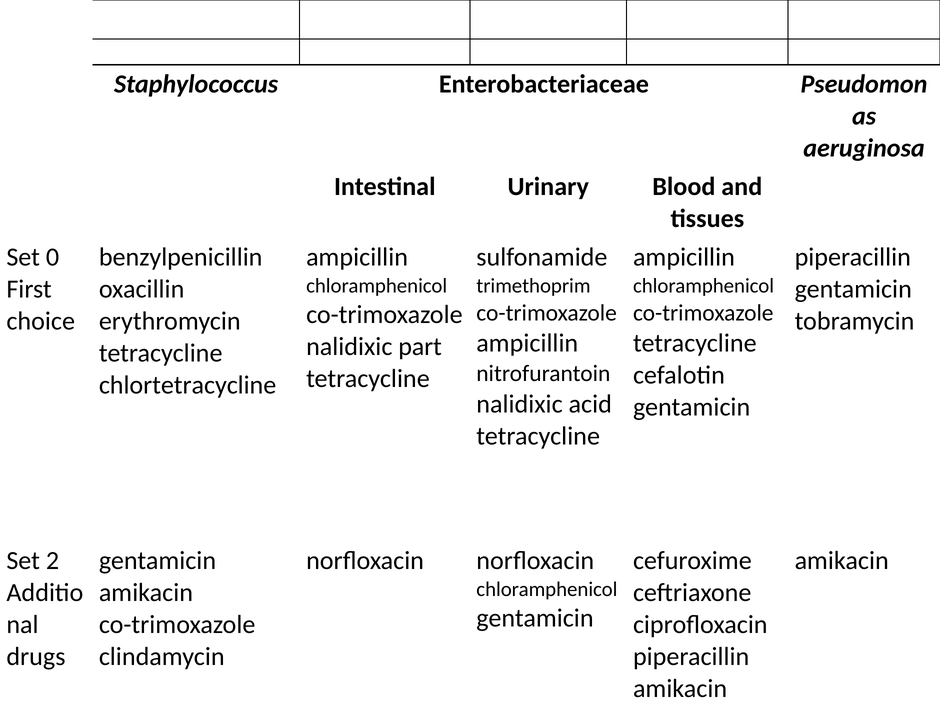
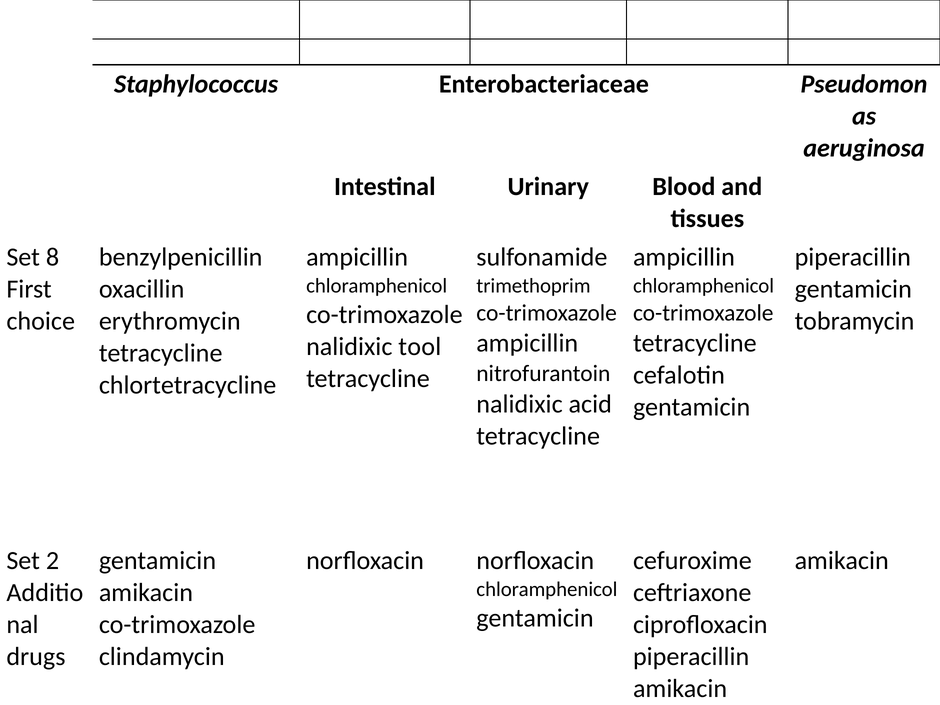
0: 0 -> 8 (53, 257)
part: part -> tool (420, 347)
